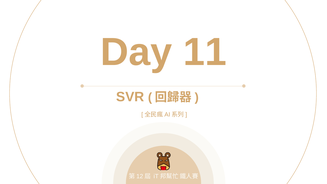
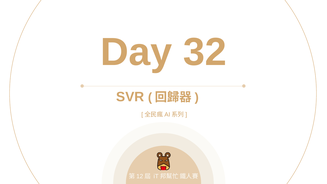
11: 11 -> 32 (205, 52)
